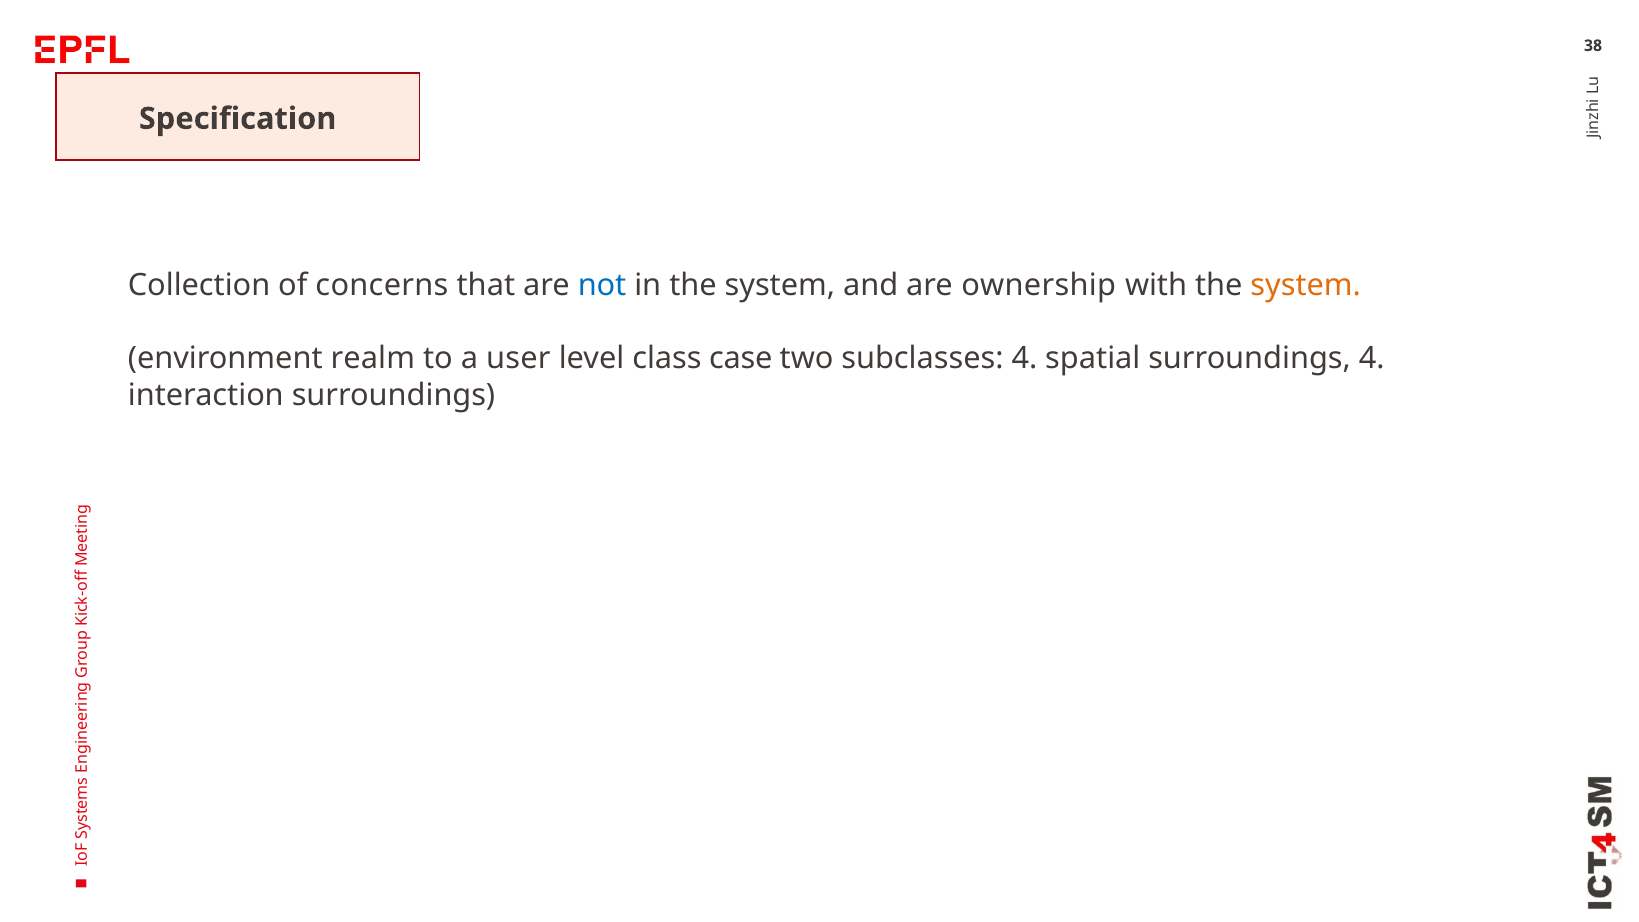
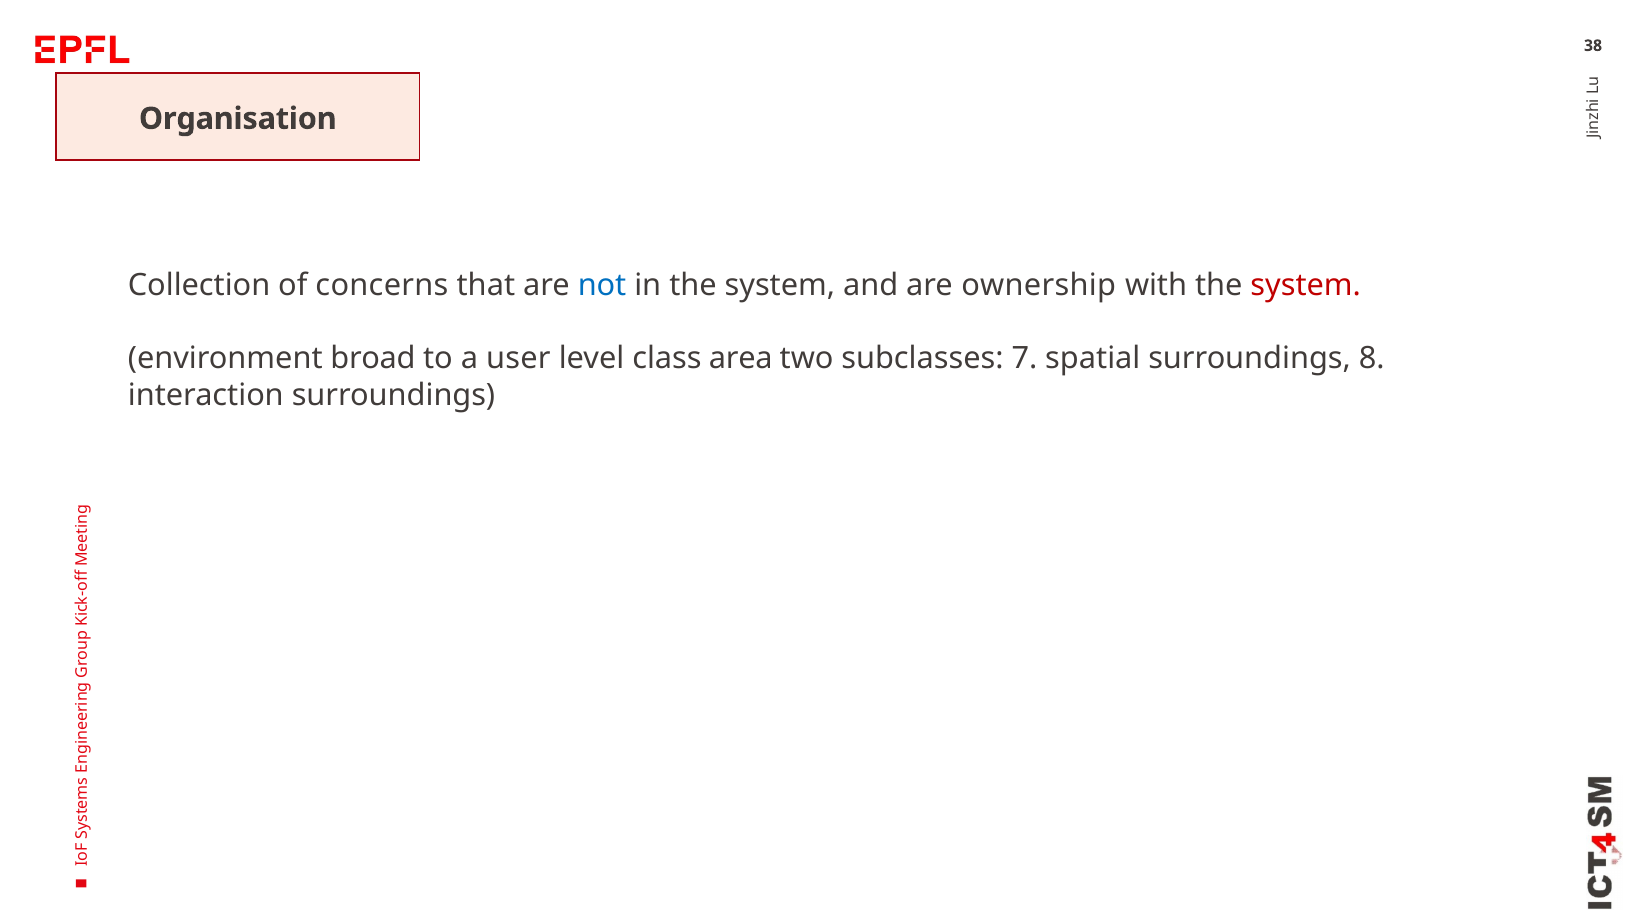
Specification: Specification -> Organisation (238, 119)
system colour: orange -> red (1306, 285)
realm: realm -> broad (373, 359)
case: case -> area (741, 359)
subclasses 4: 4 -> 7 (1024, 359)
surroundings 4: 4 -> 8 (1372, 359)
